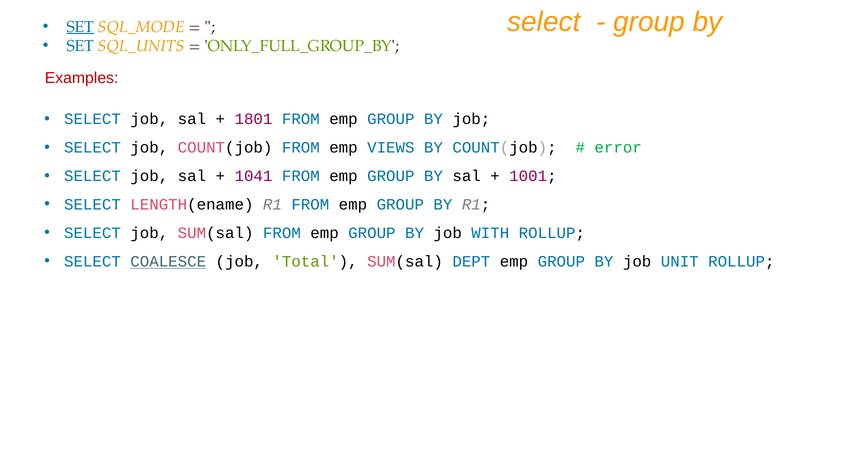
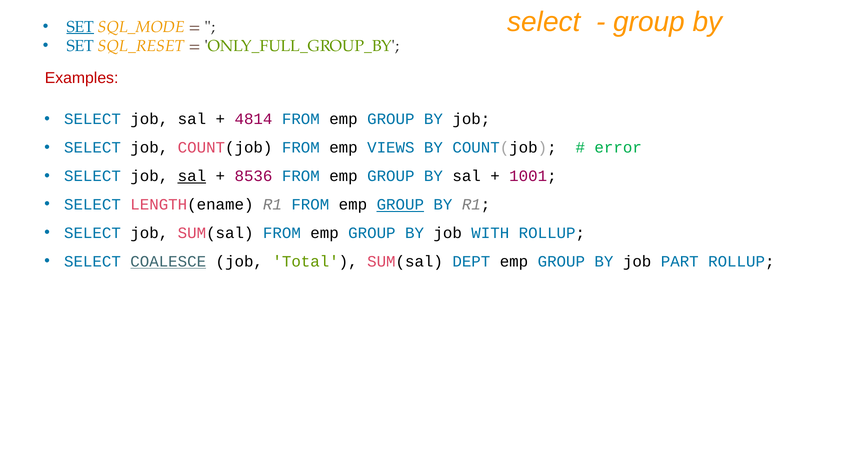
SQL_UNITS: SQL_UNITS -> SQL_RESET (141, 46)
1801: 1801 -> 4814 (253, 119)
sal underline: none -> present (192, 176)
1041: 1041 -> 8536 (253, 176)
GROUP underline: none -> present (400, 204)
UNIT: UNIT -> PART (680, 261)
